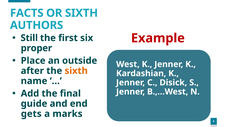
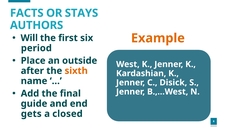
OR SIXTH: SIXTH -> STAYS (81, 13)
Still: Still -> Will (29, 38)
Example colour: red -> orange (158, 38)
proper: proper -> period (36, 48)
marks: marks -> closed (67, 114)
